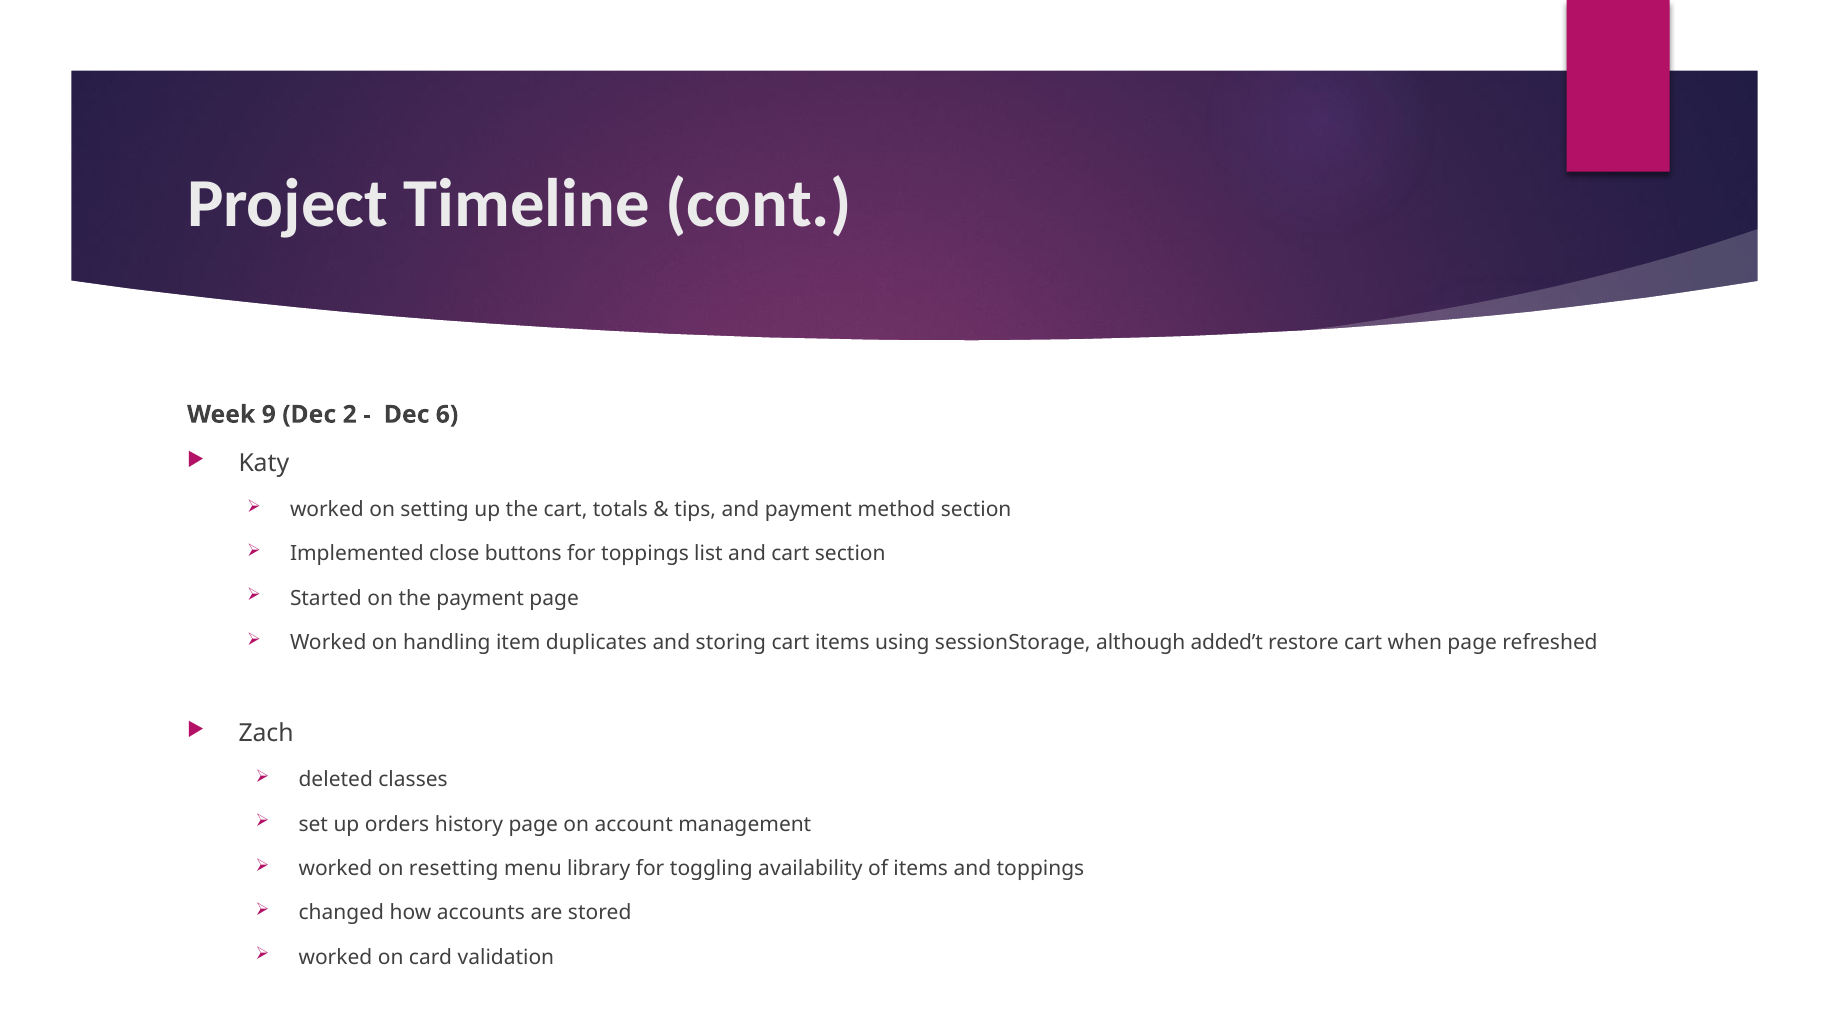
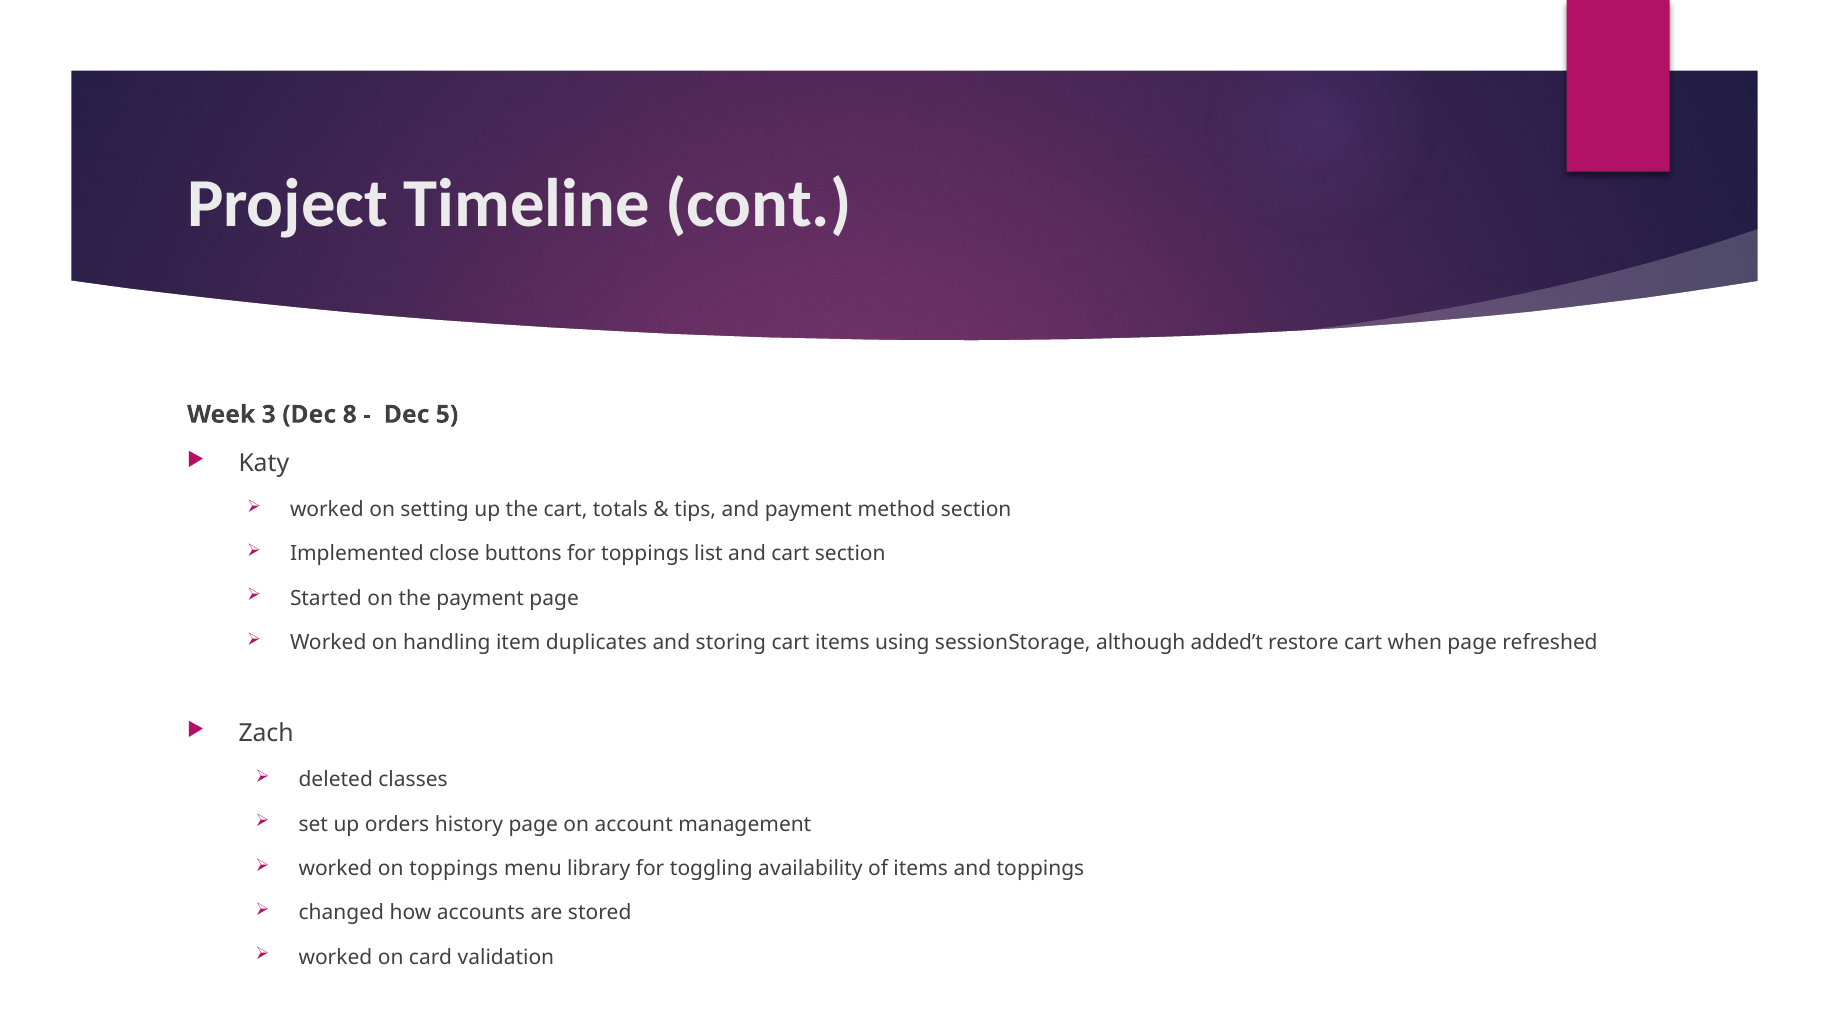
9: 9 -> 3 (269, 414)
2: 2 -> 8 (350, 414)
6: 6 -> 5 (447, 414)
on resetting: resetting -> toppings (454, 868)
